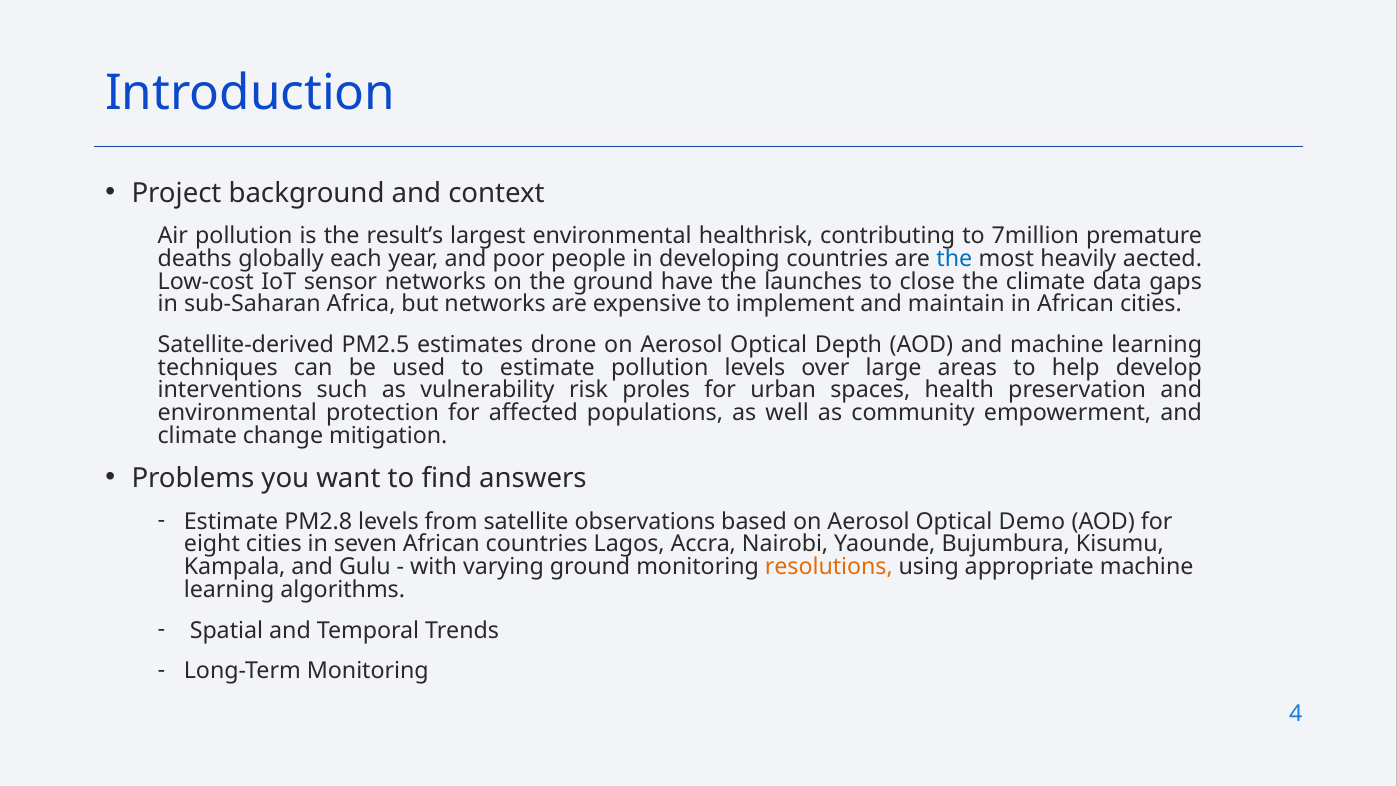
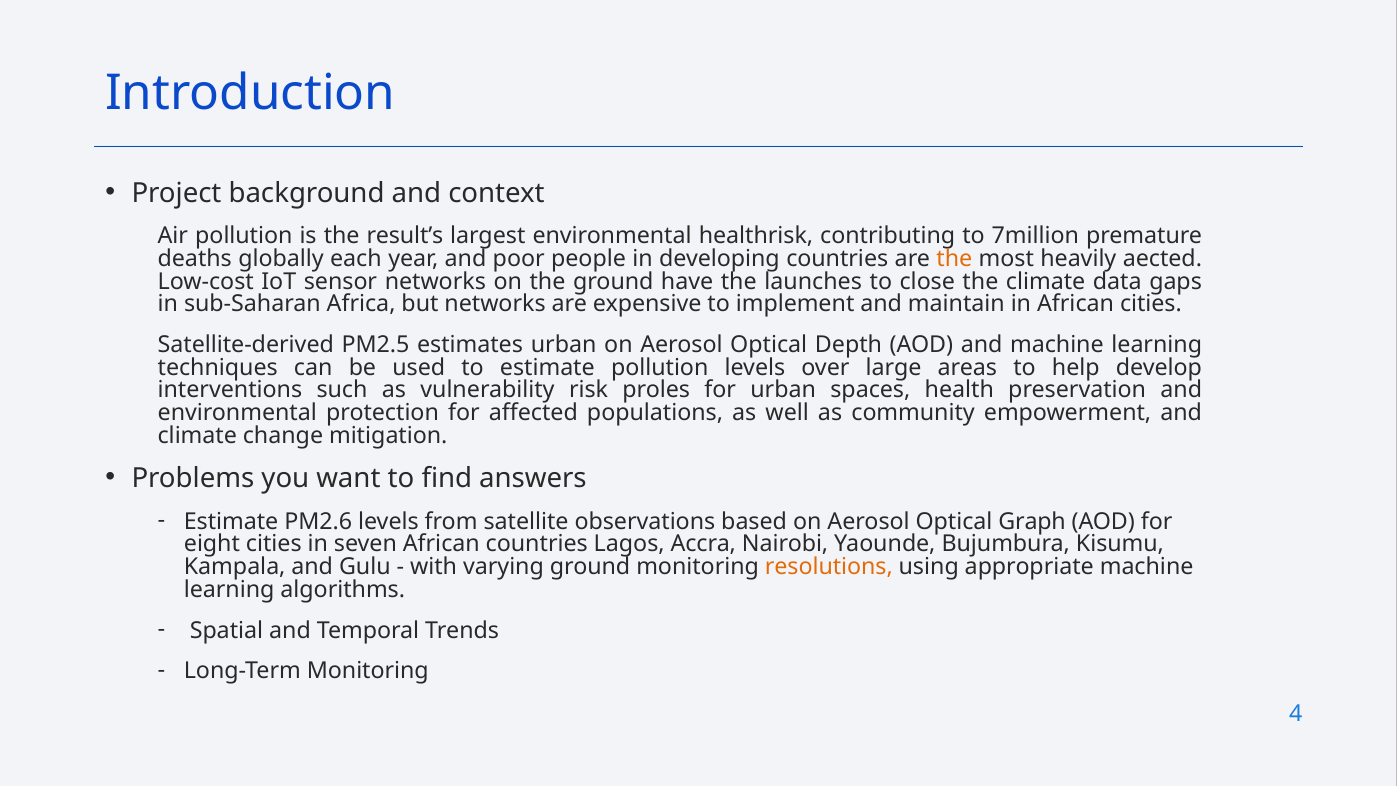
the colour: blue -> orange (954, 259)
estimates drone: drone -> urban (564, 345)
PM2.8: PM2.8 -> PM2.6 (318, 521)
Demo: Demo -> Graph (1032, 521)
